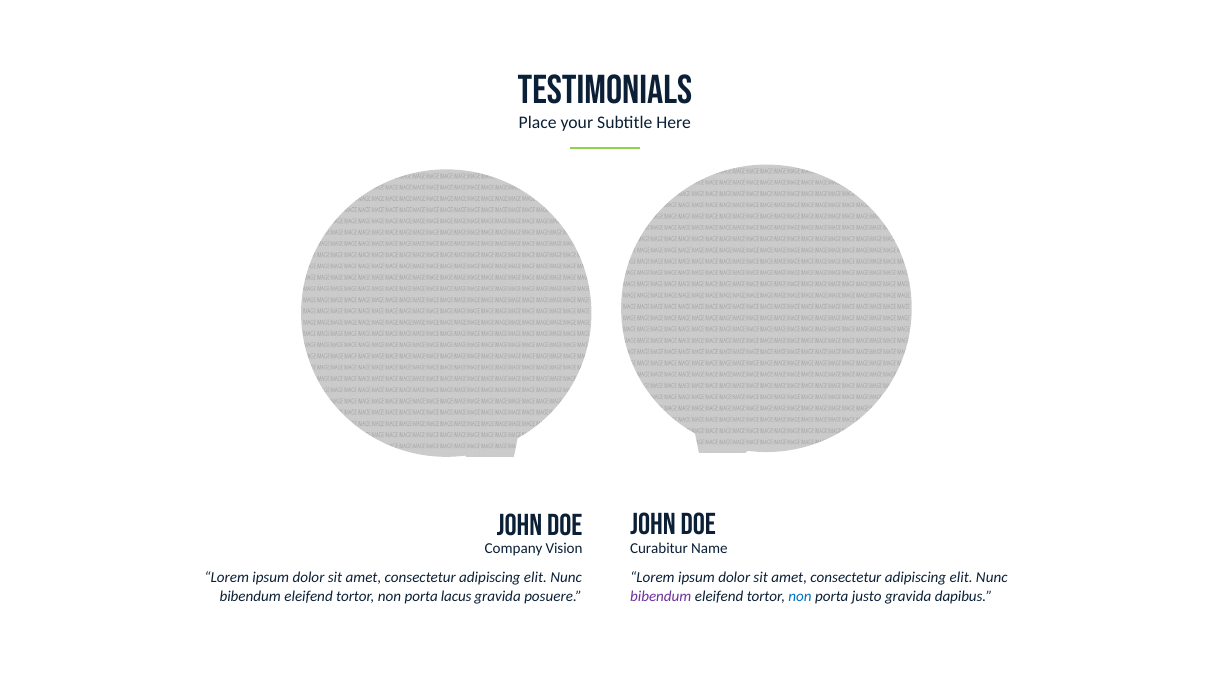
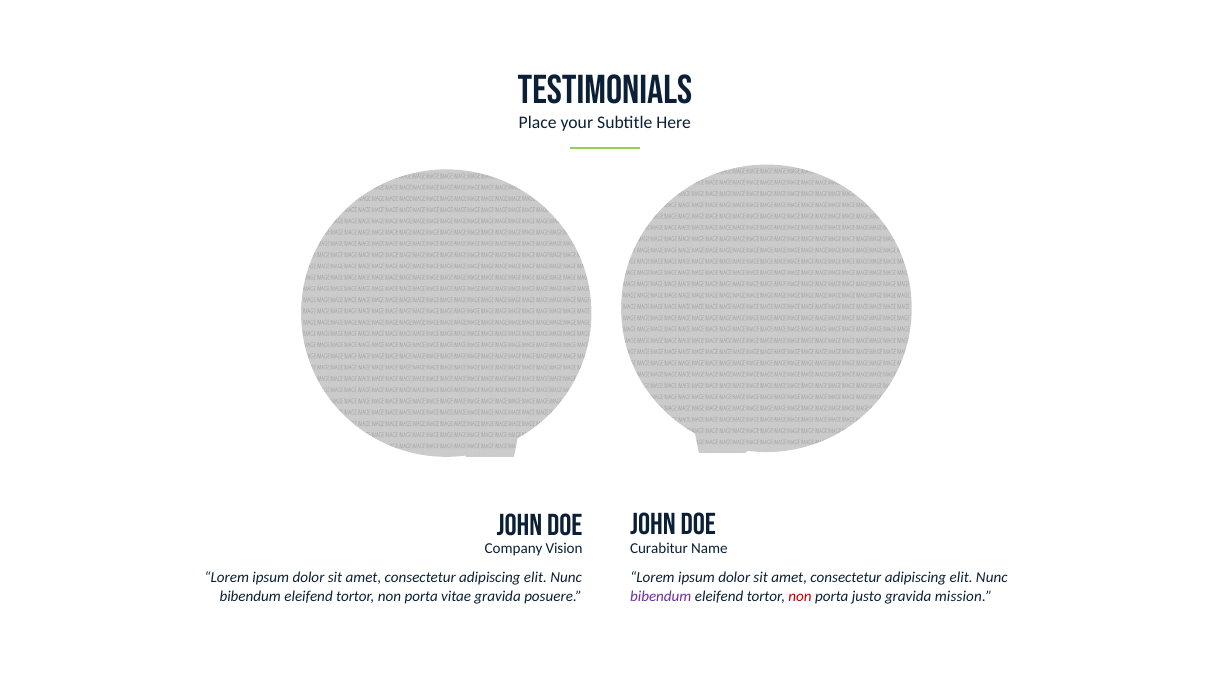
lacus: lacus -> vitae (456, 596)
non colour: blue -> red (800, 596)
dapibus: dapibus -> mission (964, 596)
